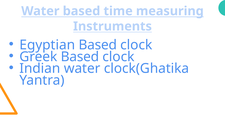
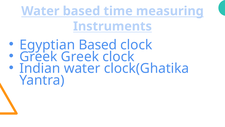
Greek Based: Based -> Greek (80, 57)
